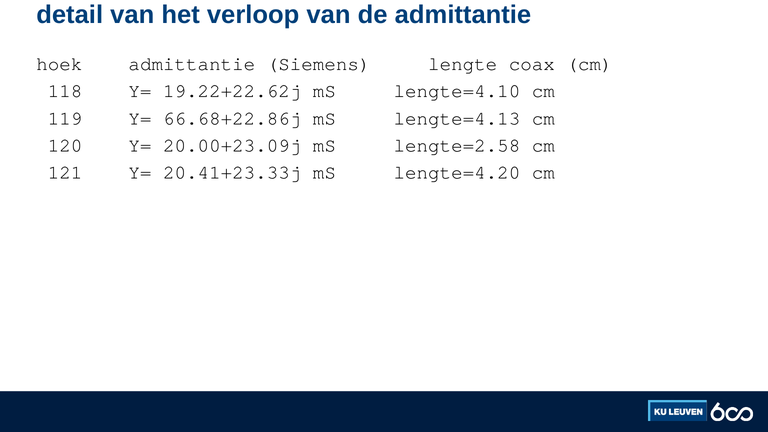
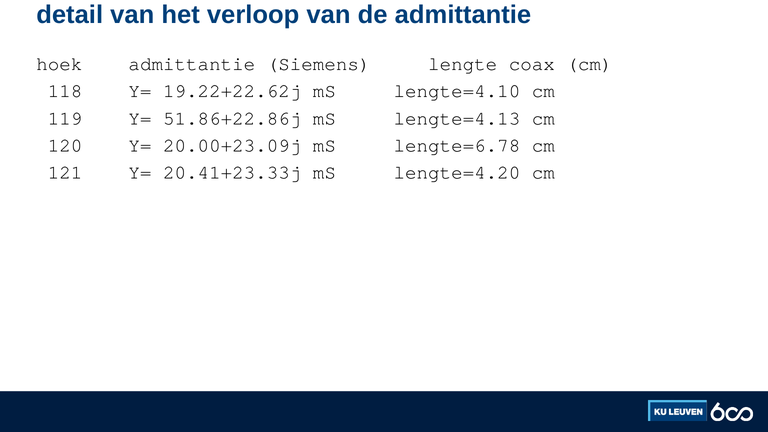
66.68+22.86j: 66.68+22.86j -> 51.86+22.86j (232, 118)
lengte=2.58: lengte=2.58 -> lengte=6.78 (457, 145)
